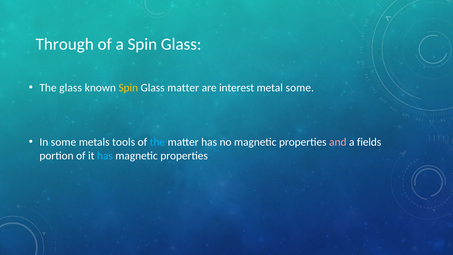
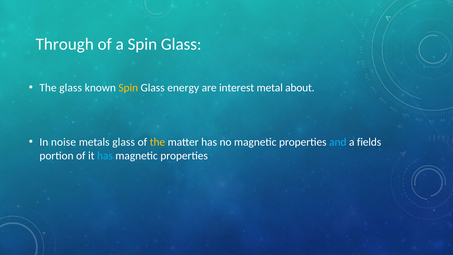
Glass matter: matter -> energy (183, 88)
metal some: some -> about (300, 88)
In some: some -> noise (63, 142)
metals tools: tools -> glass (124, 142)
the colour: light blue -> yellow (157, 142)
and colour: pink -> light blue (338, 142)
